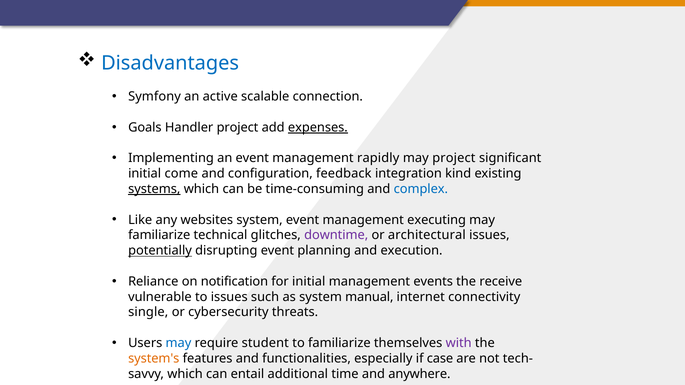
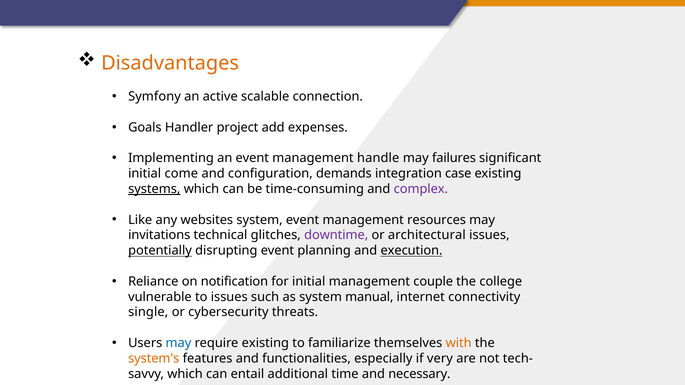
Disadvantages colour: blue -> orange (170, 63)
expenses underline: present -> none (318, 128)
rapidly: rapidly -> handle (378, 158)
may project: project -> failures (454, 158)
feedback: feedback -> demands (344, 174)
kind: kind -> case (458, 174)
complex colour: blue -> purple (421, 189)
executing: executing -> resources (437, 220)
familiarize: familiarize -> invitations (159, 235)
execution underline: none -> present (412, 251)
events: events -> couple (433, 282)
receive: receive -> college (501, 282)
require student: student -> existing (265, 343)
with colour: purple -> orange (459, 343)
case: case -> very (440, 359)
anywhere: anywhere -> necessary (419, 374)
